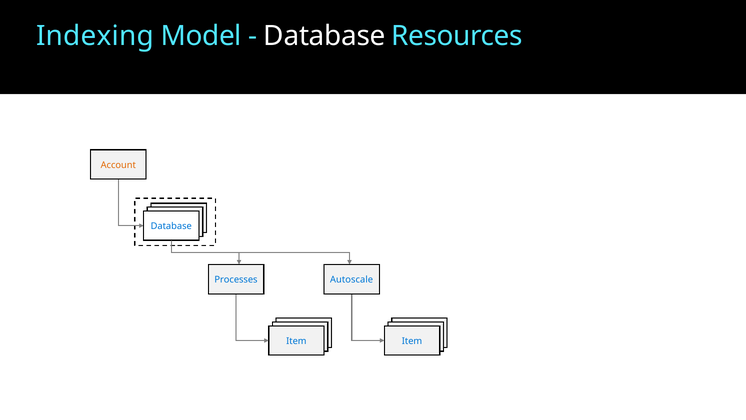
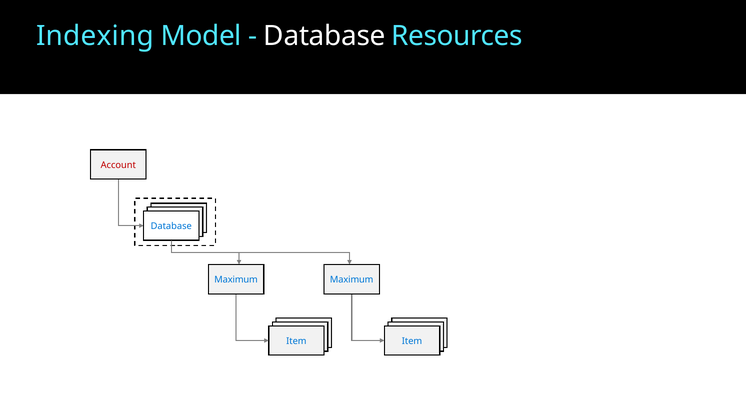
Account colour: orange -> red (118, 165)
Processes: Processes -> Maximum (236, 280)
Autoscale: Autoscale -> Maximum (352, 280)
